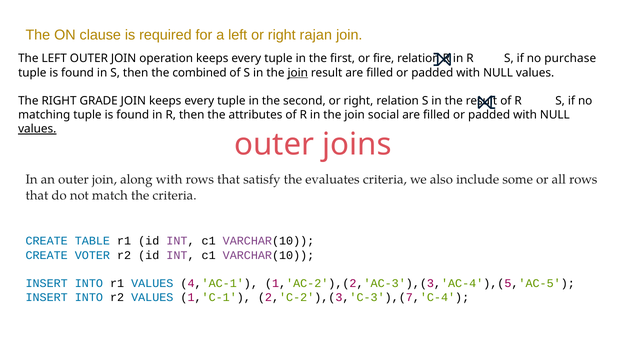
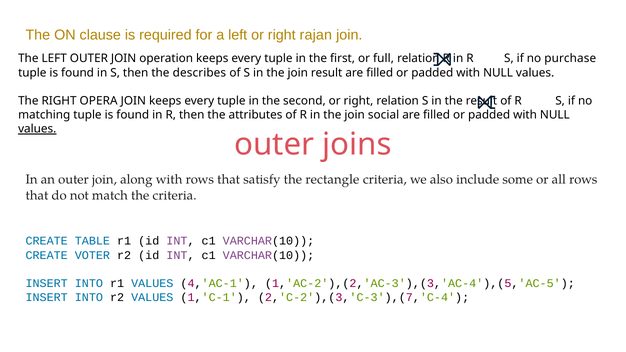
fire: fire -> full (384, 59)
combined: combined -> describes (199, 73)
join underline: present -> none (298, 73)
GRADE: GRADE -> OPERA (99, 101)
evaluates: evaluates -> rectangle (332, 180)
